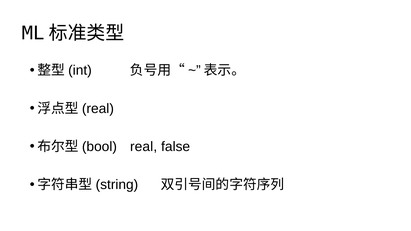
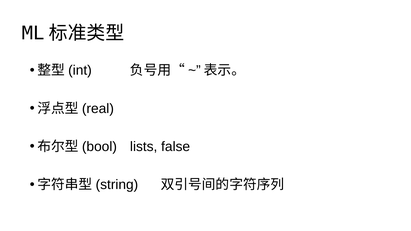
real: real -> lists (144, 147)
